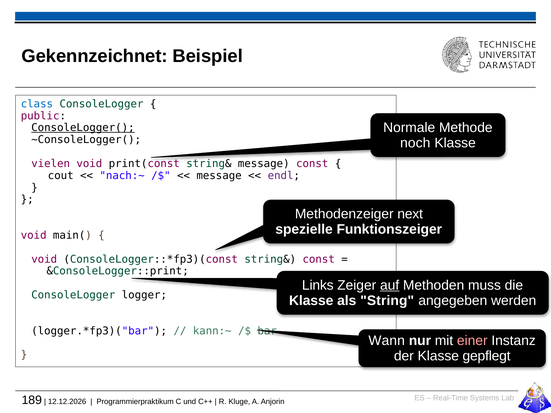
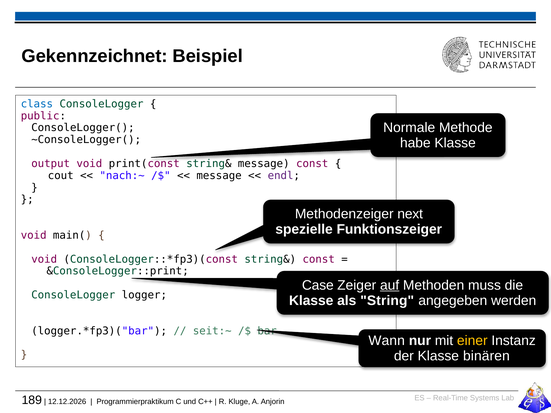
ConsoleLogger( underline: present -> none (83, 128)
noch: noch -> habe (415, 143)
vielen: vielen -> output (51, 164)
Links: Links -> Case (318, 285)
kann:~: kann:~ -> seit:~ (212, 331)
einer colour: pink -> yellow (472, 341)
gepflegt: gepflegt -> binären (486, 356)
